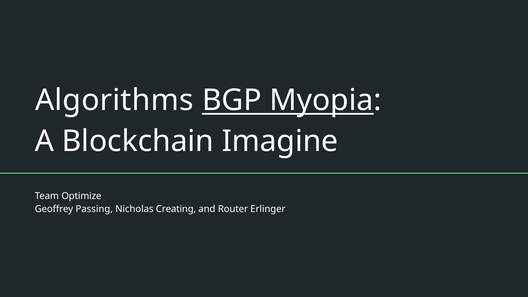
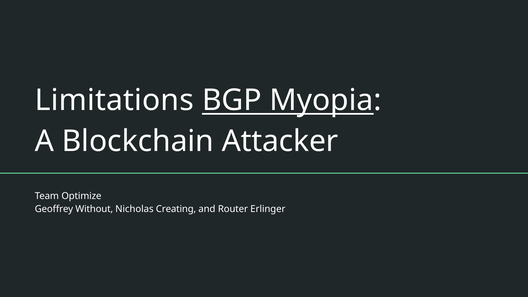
Algorithms: Algorithms -> Limitations (114, 100)
Imagine: Imagine -> Attacker (280, 141)
Passing: Passing -> Without (94, 209)
